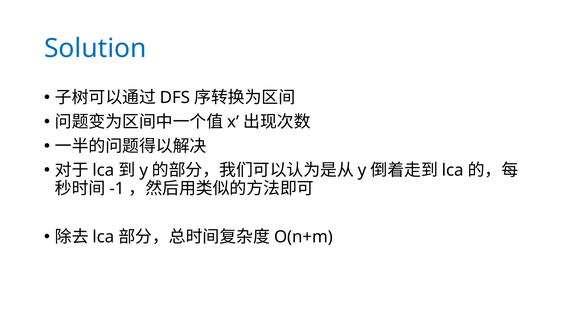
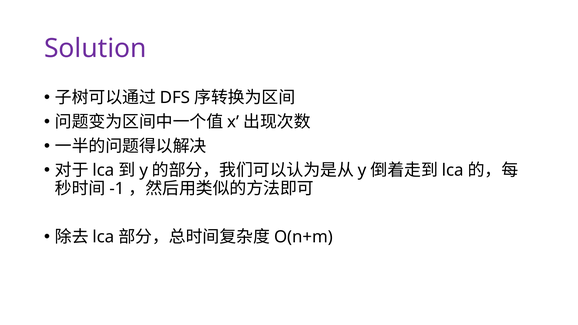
Solution colour: blue -> purple (95, 49)
